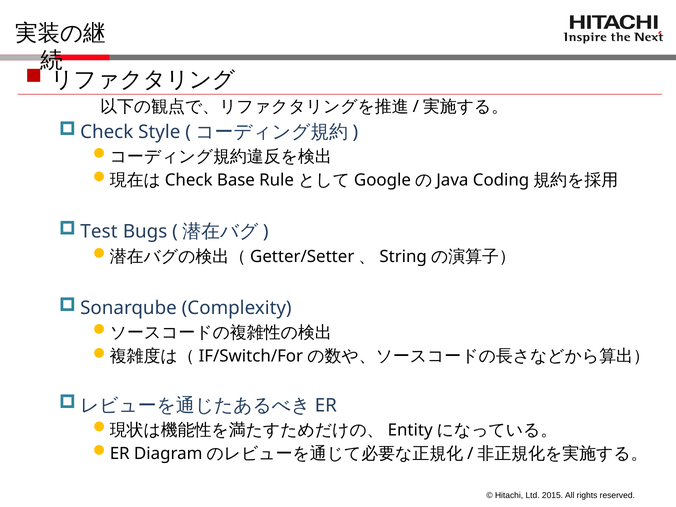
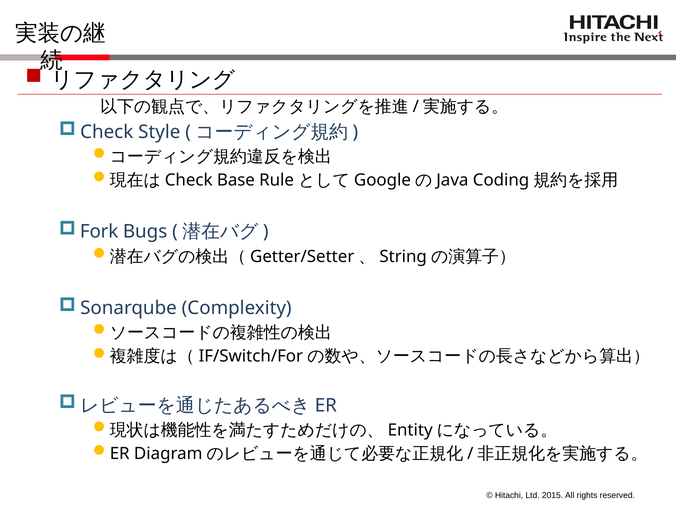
Test: Test -> Fork (99, 232)
